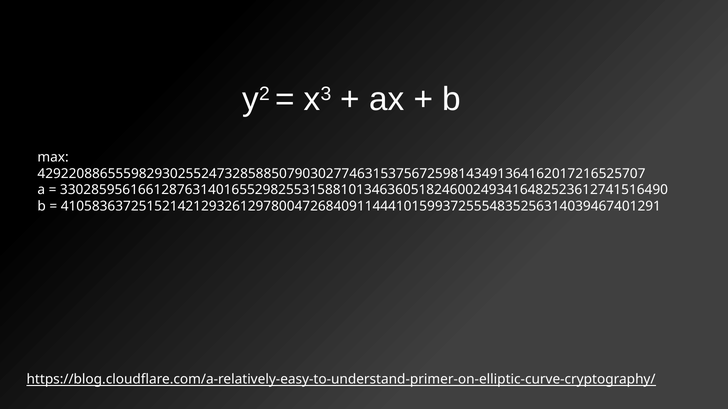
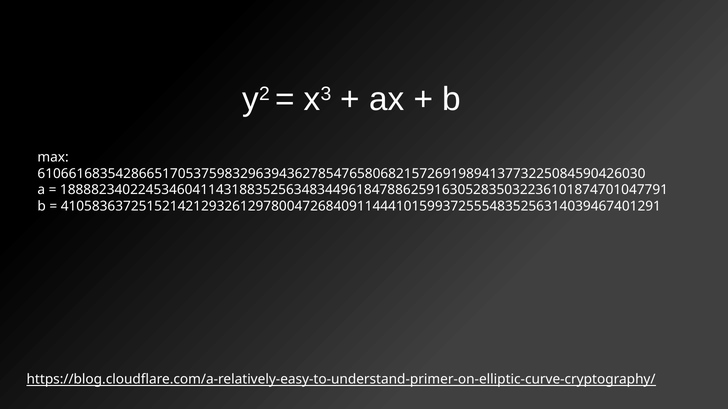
429220886555982930255247328588507903027746315375672598143491364162017216525707: 429220886555982930255247328588507903027746315375672598143491364162017216525707 -> 610661683542866517053759832963943627854765806821572691989413773225084590426030 (341, 174)
330285956166128763140165529825531588101346360518246002493416482523612741516490: 330285956166128763140165529825531588101346360518246002493416482523612741516490 -> 188882340224534604114318835256348344961847886259163052835032236101874701047791 (364, 190)
